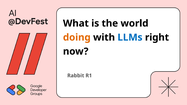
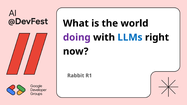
doing colour: orange -> purple (77, 37)
